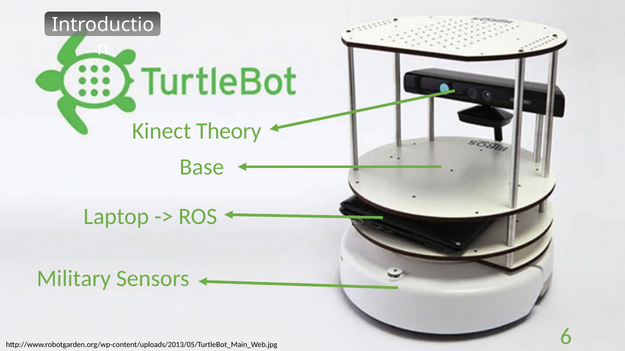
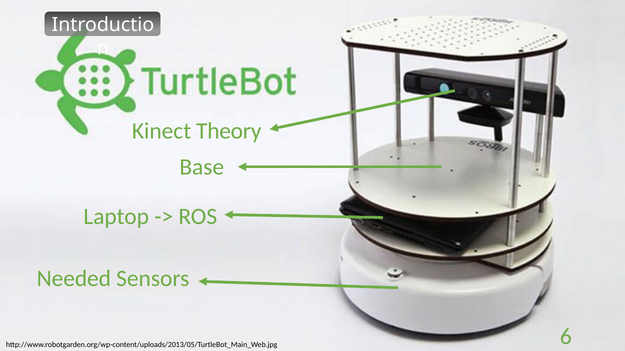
Military: Military -> Needed (74, 279)
